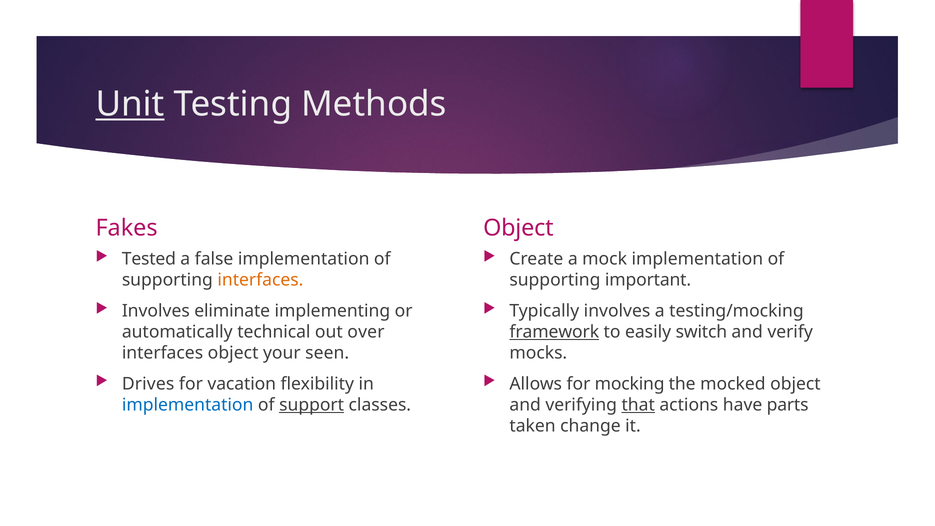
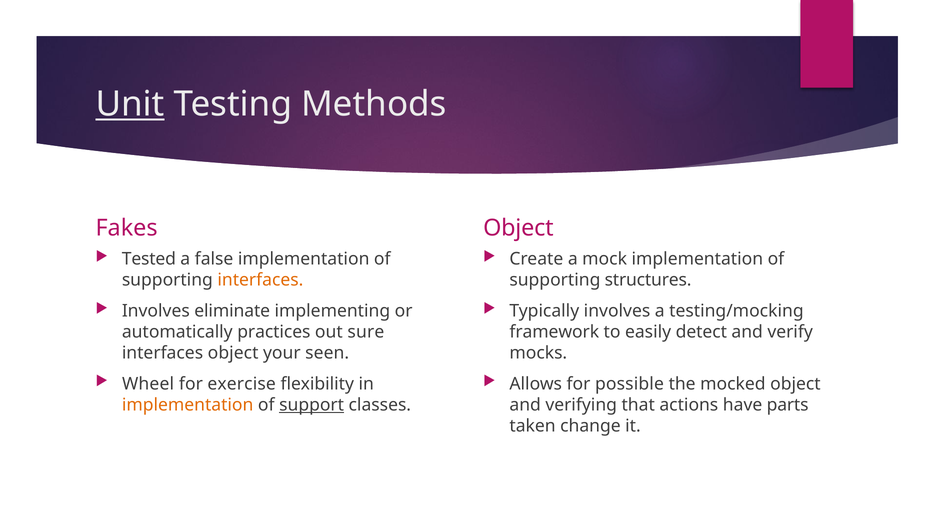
important: important -> structures (648, 280)
technical: technical -> practices (274, 332)
over: over -> sure (366, 332)
framework underline: present -> none (554, 332)
switch: switch -> detect (701, 332)
Drives: Drives -> Wheel (148, 384)
vacation: vacation -> exercise (242, 384)
mocking: mocking -> possible (629, 384)
implementation colour: blue -> orange (188, 405)
that underline: present -> none (638, 405)
